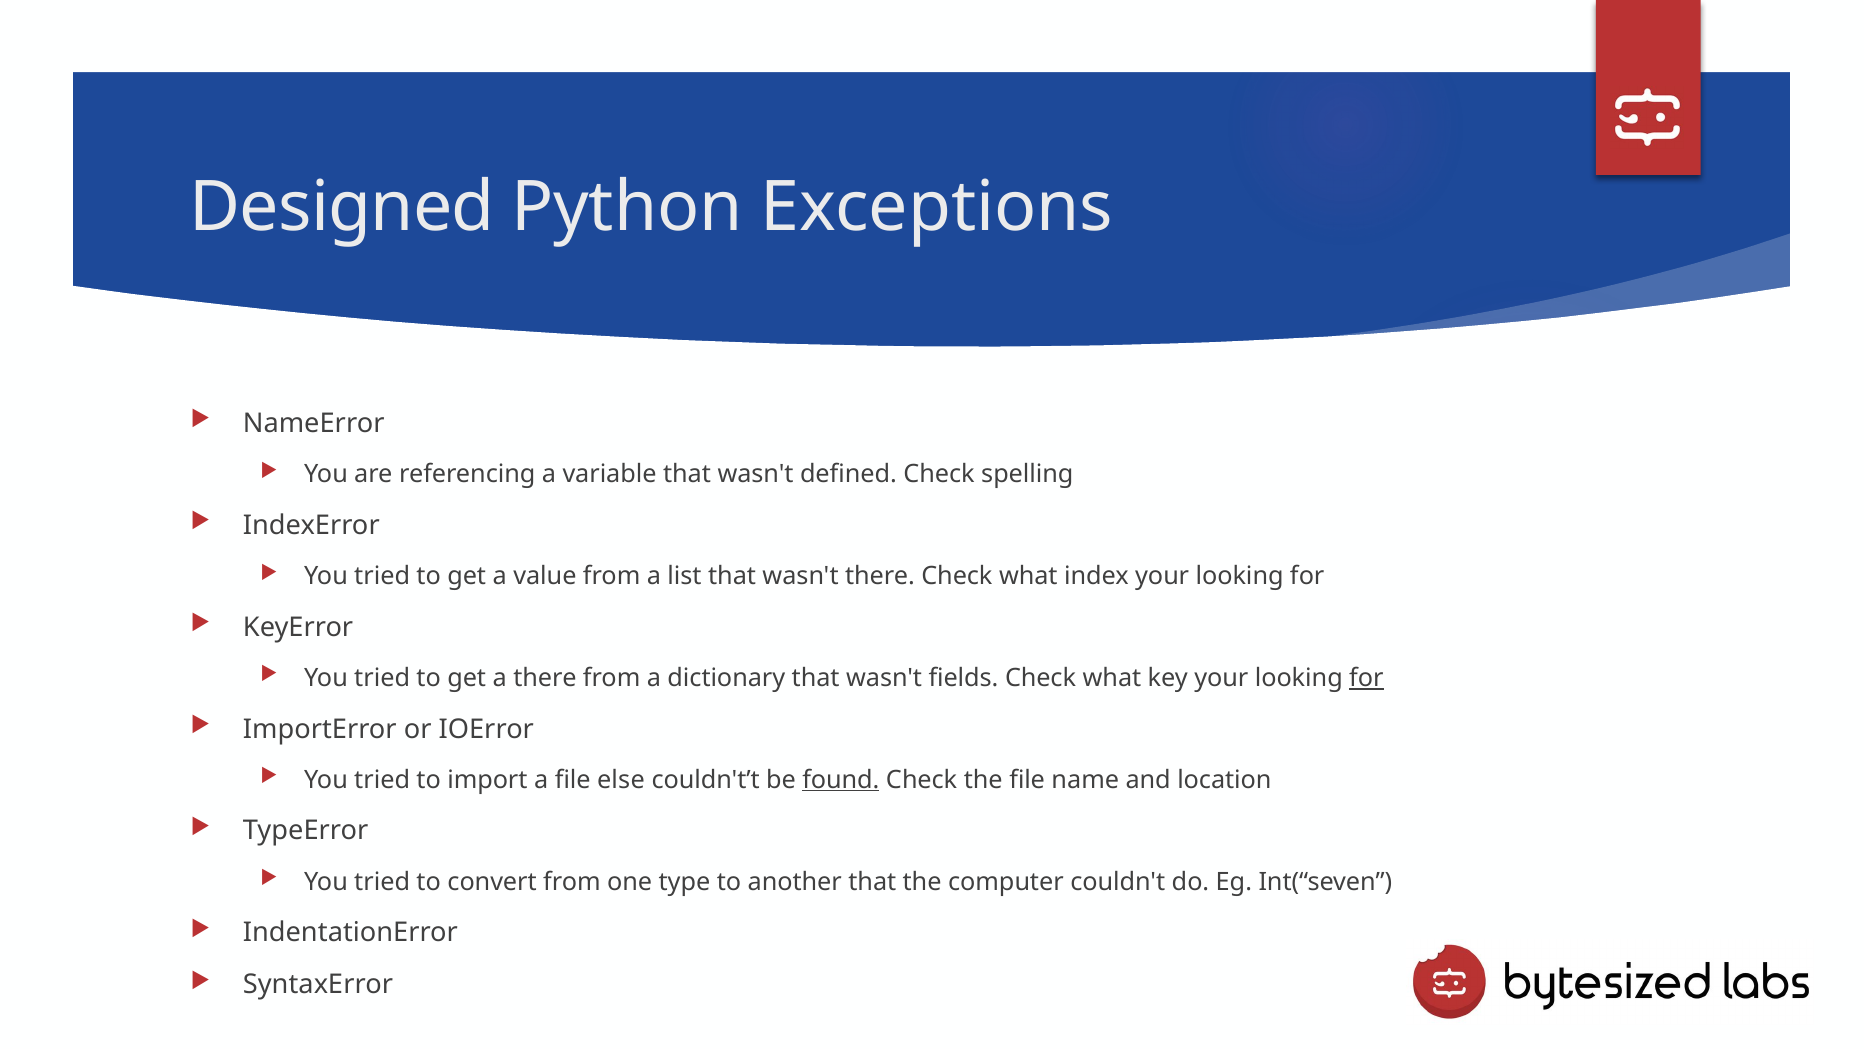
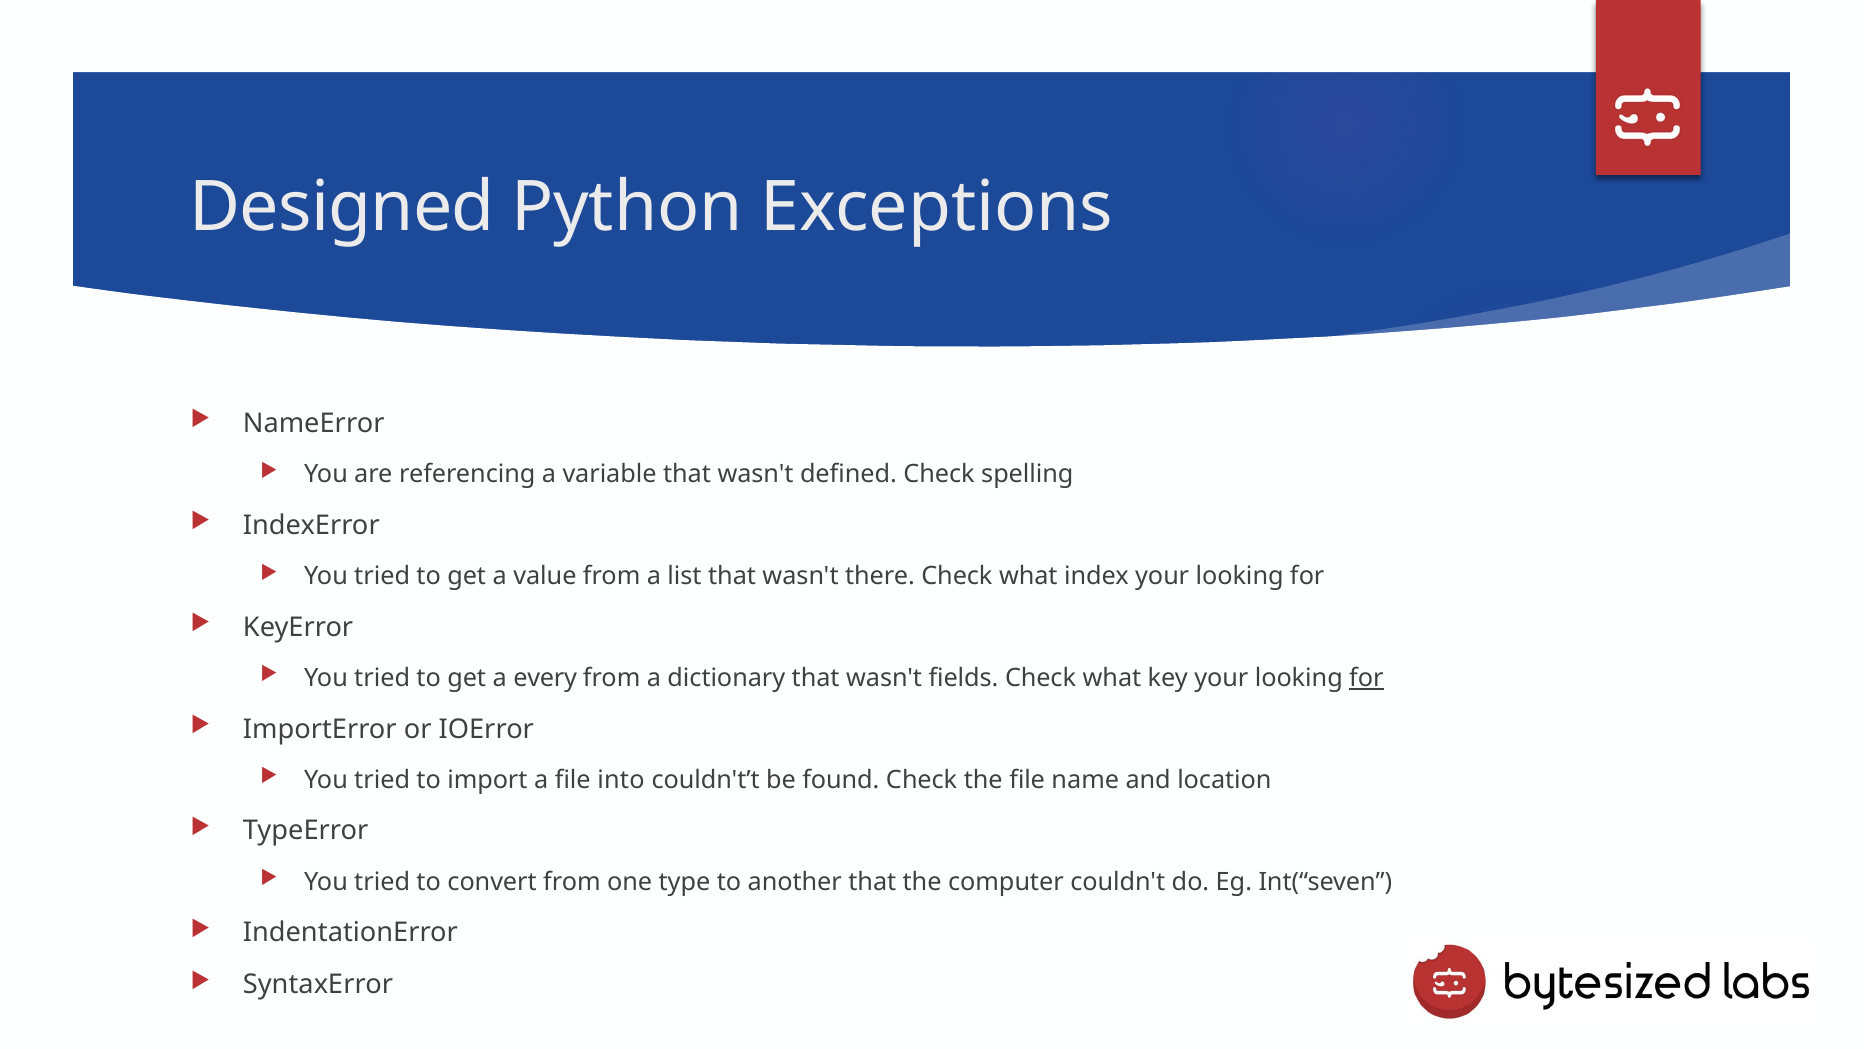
a there: there -> every (545, 678)
else: else -> into (621, 779)
found underline: present -> none (841, 779)
